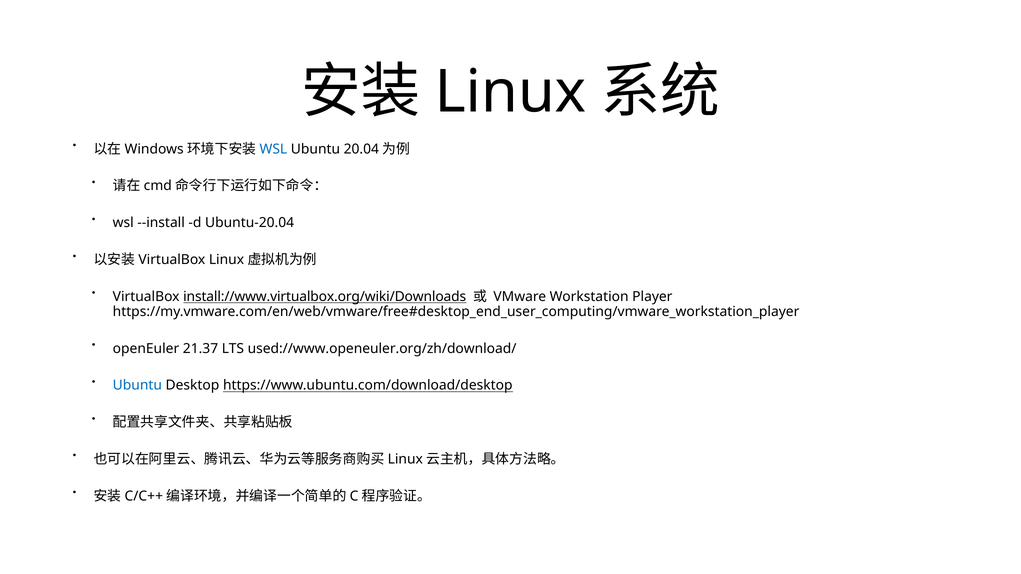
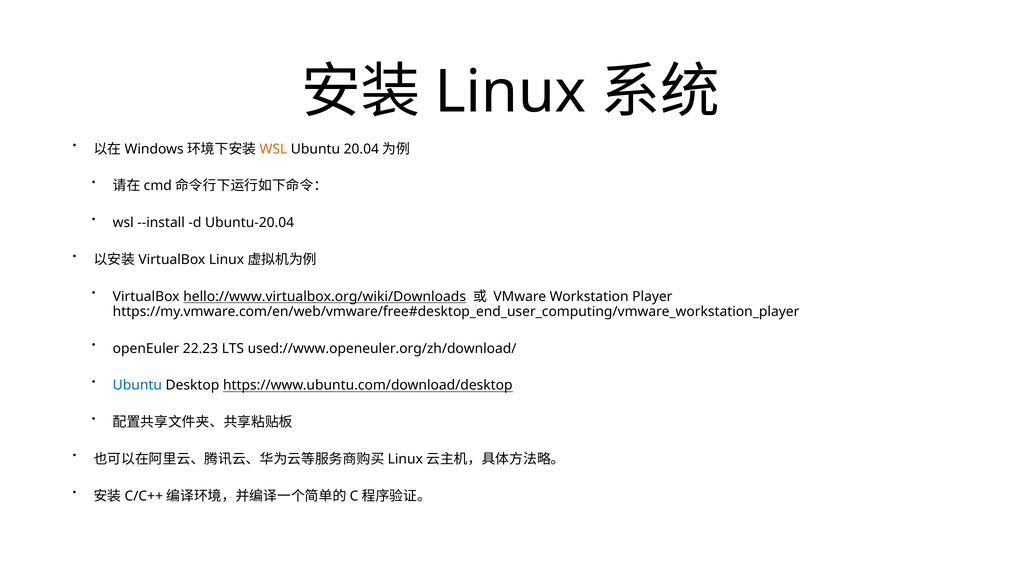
WSL colour: blue -> orange (273, 149)
install://www.virtualbox.org/wiki/Downloads: install://www.virtualbox.org/wiki/Downloads -> hello://www.virtualbox.org/wiki/Downloads (325, 297)
21.37: 21.37 -> 22.23 (201, 349)
